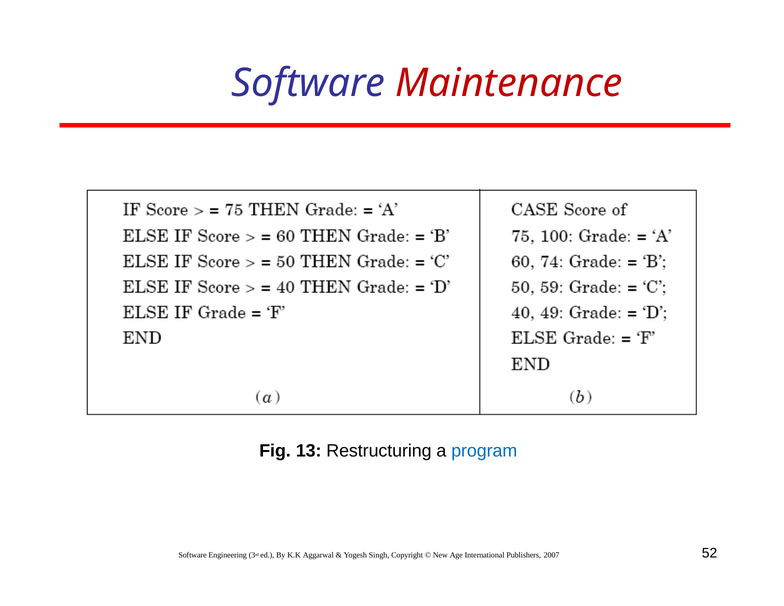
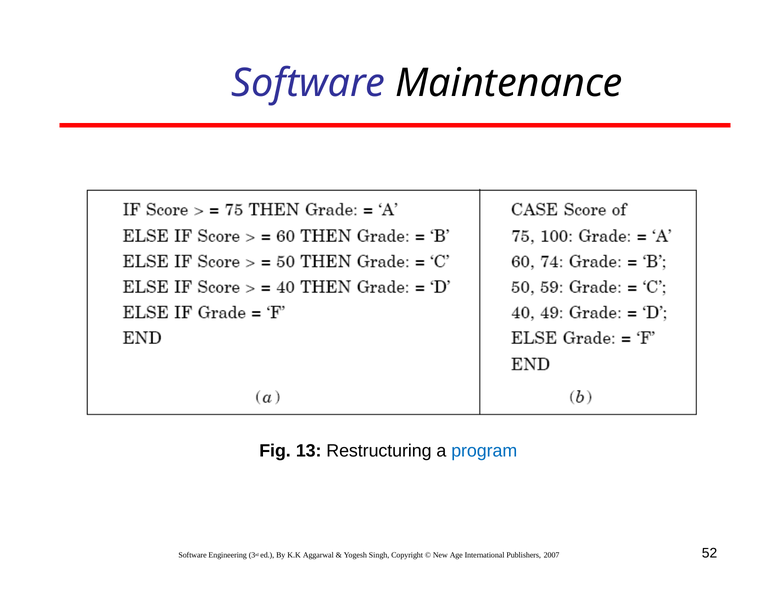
Maintenance colour: red -> black (509, 83)
